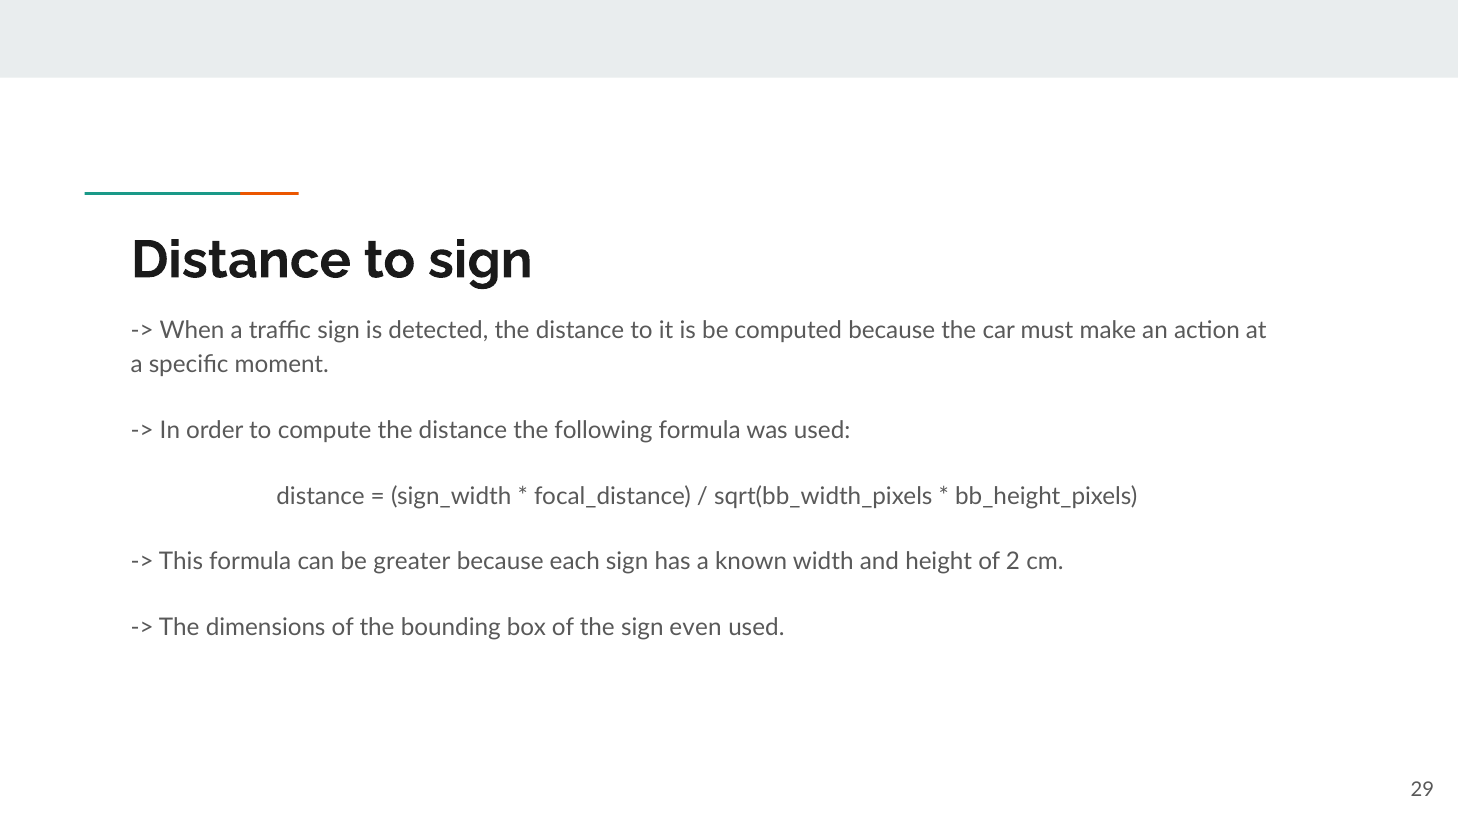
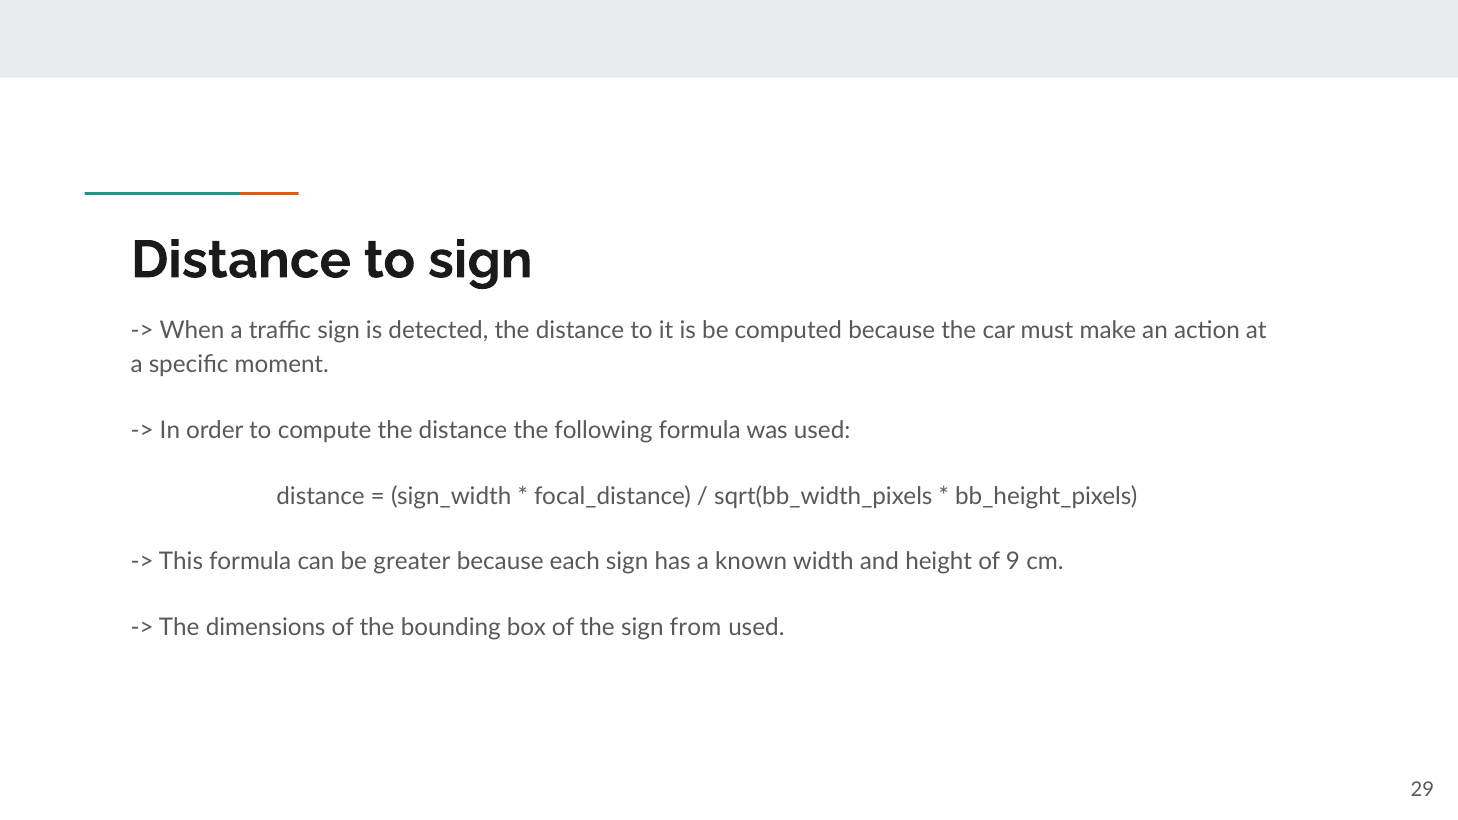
2: 2 -> 9 (1013, 562)
even: even -> from (696, 628)
